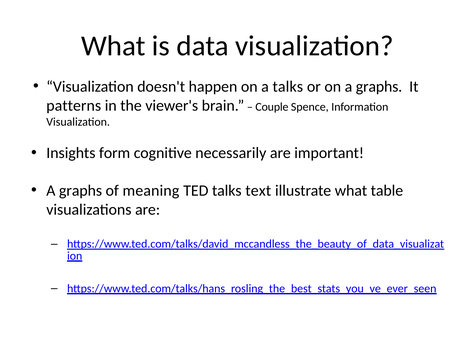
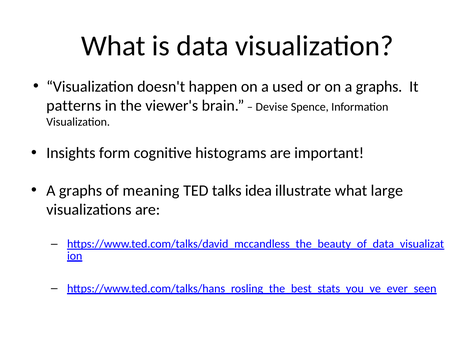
a talks: talks -> used (288, 87)
Couple: Couple -> Devise (272, 107)
necessarily: necessarily -> histograms (231, 153)
text: text -> idea (258, 191)
table: table -> large (387, 191)
